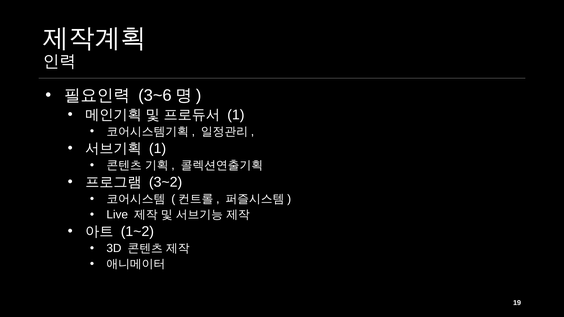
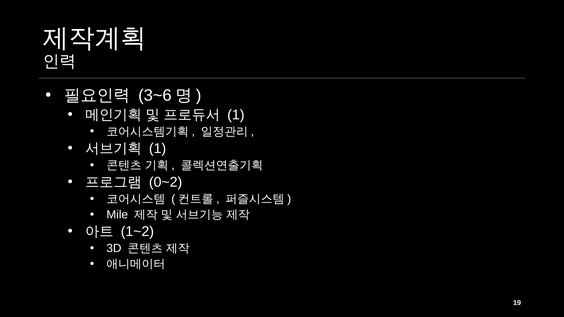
3~2: 3~2 -> 0~2 (166, 182)
Live: Live -> Mile (117, 215)
